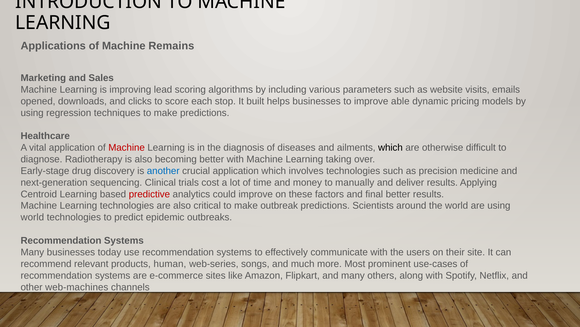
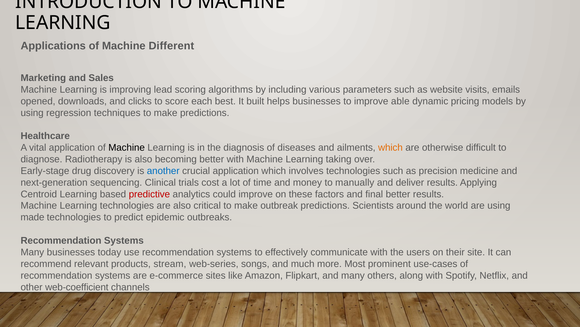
Remains: Remains -> Different (171, 46)
stop: stop -> best (225, 101)
Machine colour: red -> black (127, 147)
which colour: black -> orange (390, 147)
world: world -> made (32, 217)
human: human -> stream (170, 263)
web-machines: web-machines -> web-coefficient (77, 286)
